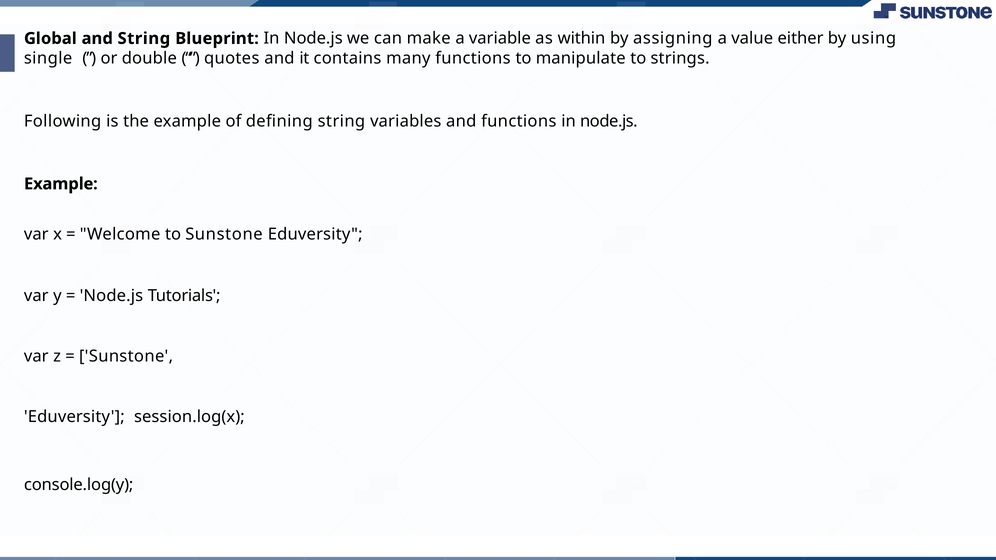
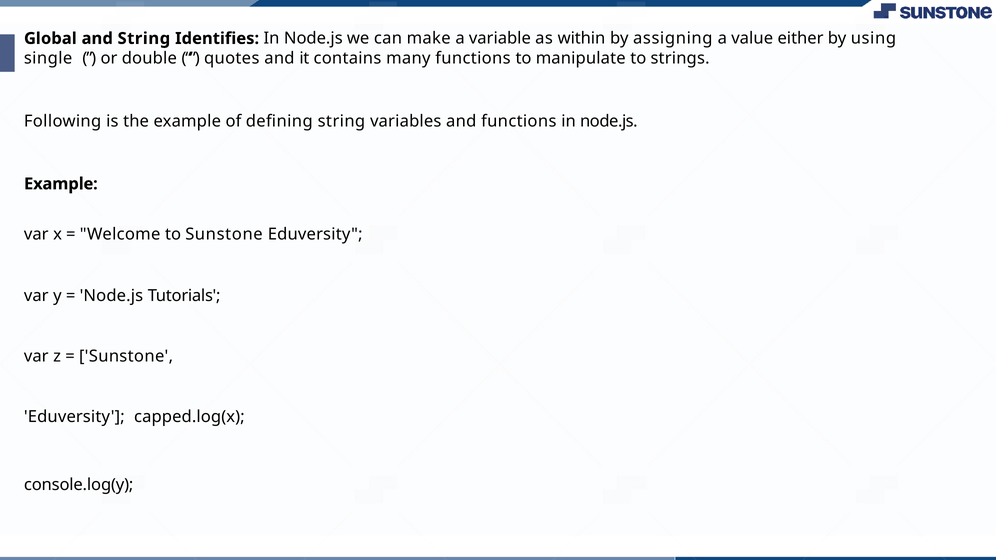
Blueprint: Blueprint -> Identiﬁes (217, 38)
session.log(x: session.log(x -> capped.log(x (189, 417)
